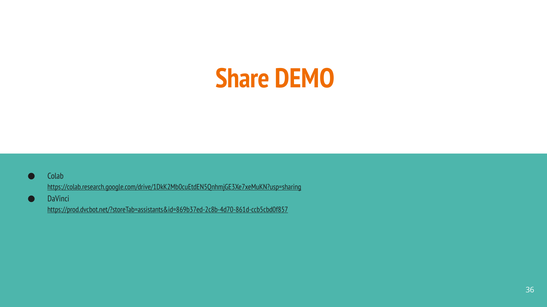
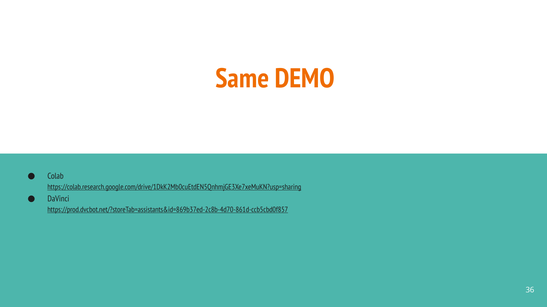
Share: Share -> Same (242, 79)
